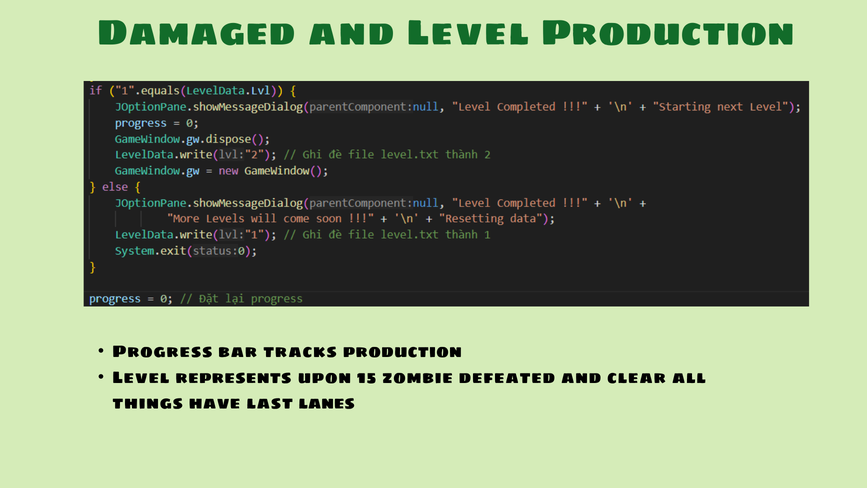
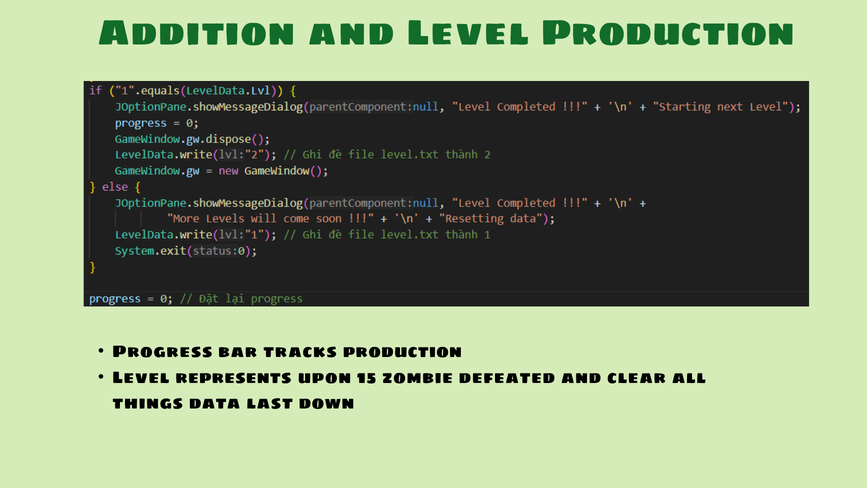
Damaged: Damaged -> Addition (196, 33)
have: have -> data (215, 403)
lanes: lanes -> down (326, 403)
